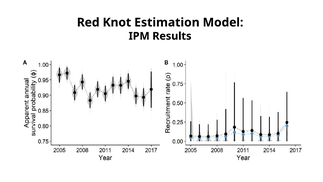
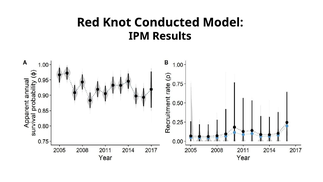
Estimation: Estimation -> Conducted (167, 22)
